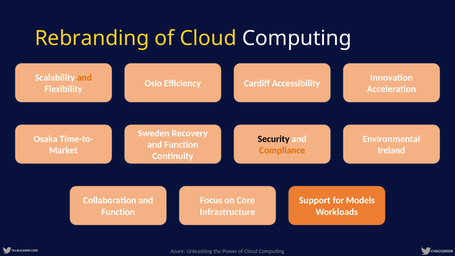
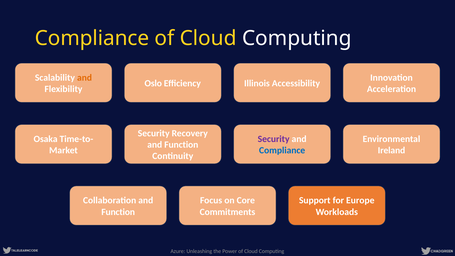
Rebranding: Rebranding -> Compliance (92, 38)
Cardiff: Cardiff -> Illinois (257, 83)
Sweden: Sweden -> Security (154, 133)
Security colour: black -> purple (274, 139)
Compliance colour: orange -> blue (282, 150)
Models: Models -> Europe (360, 200)
Infrastructure: Infrastructure -> Commitments (227, 212)
